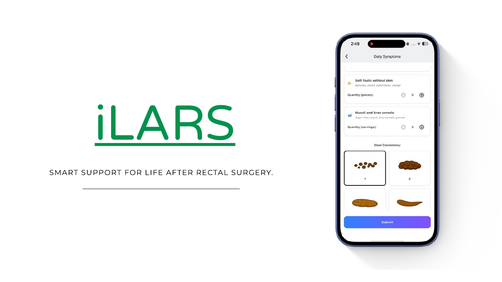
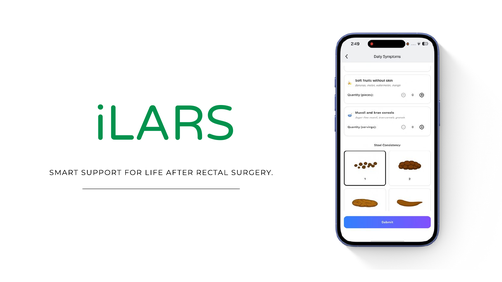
iLARS underline: present -> none (165, 124)
